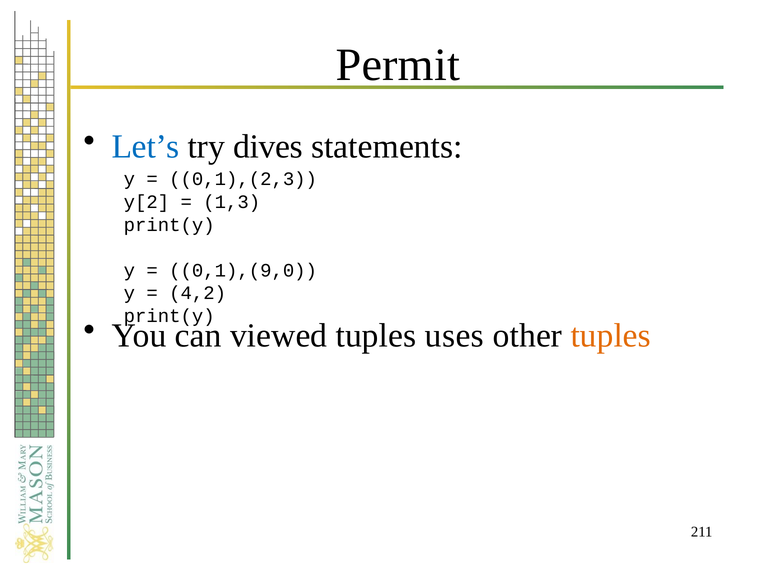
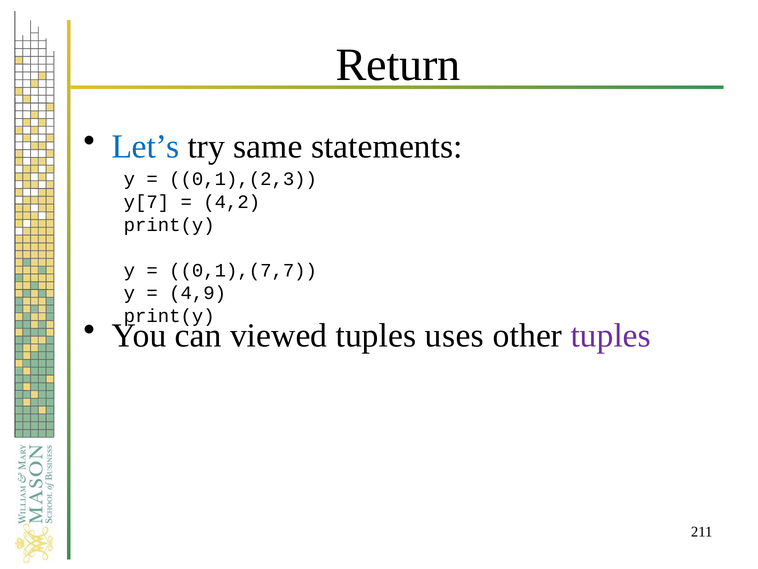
Permit: Permit -> Return (398, 65)
dives: dives -> same (268, 146)
y[2: y[2 -> y[7 (146, 202)
1,3: 1,3 -> 4,2 (232, 202)
0,1),(9,0: 0,1),(9,0 -> 0,1),(7,7 (243, 270)
4,2: 4,2 -> 4,9 (198, 293)
tuples colour: orange -> purple (611, 335)
